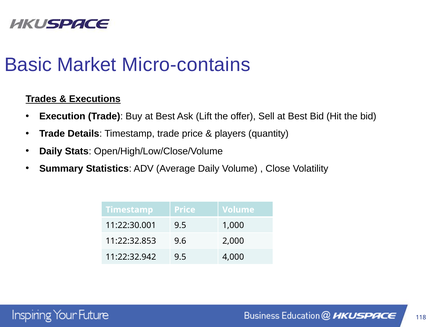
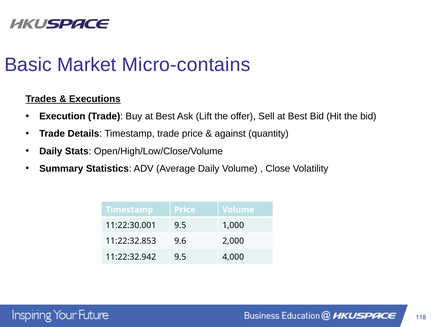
players: players -> against (230, 134)
